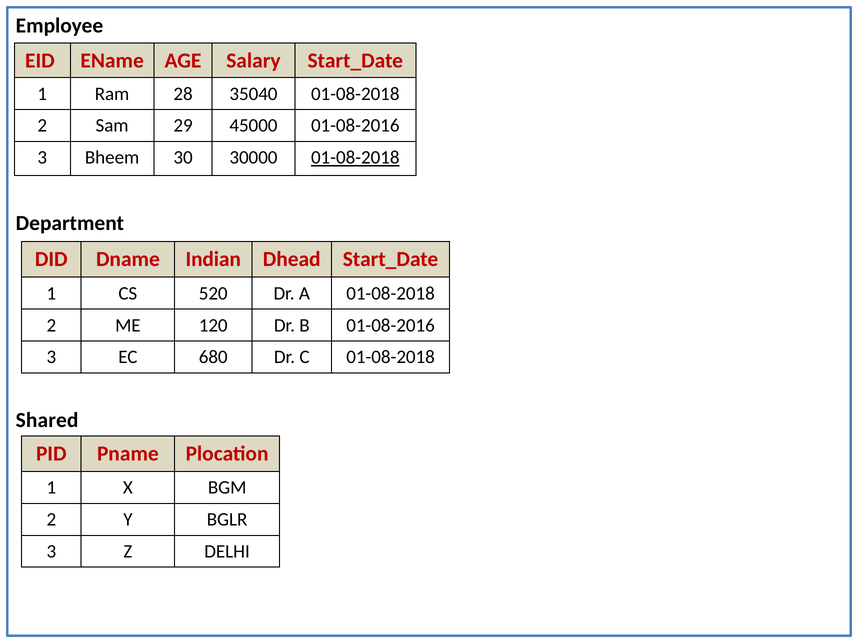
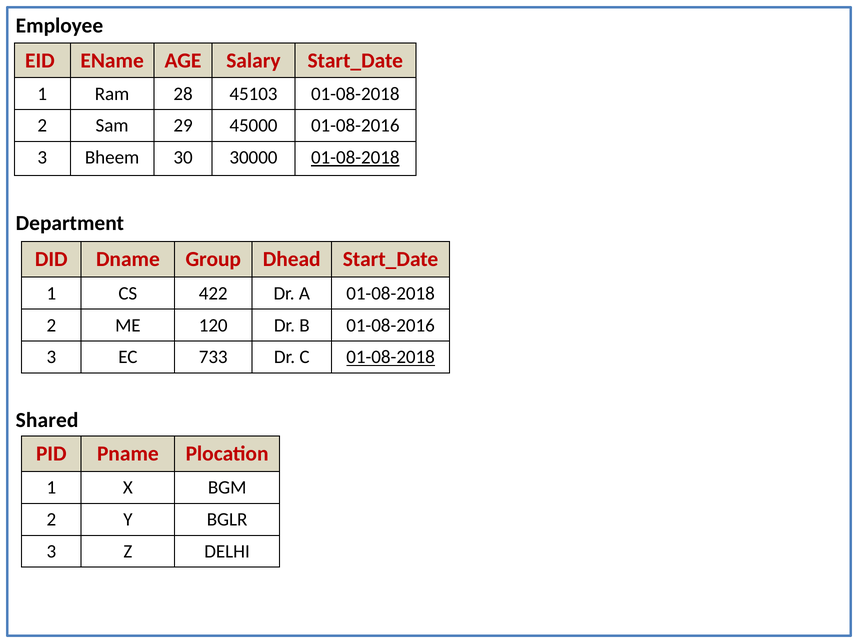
35040: 35040 -> 45103 (253, 94)
Indian: Indian -> Group (213, 259)
520: 520 -> 422 (213, 294)
680: 680 -> 733 (213, 357)
01-08-2018 underline: none -> present (391, 357)
